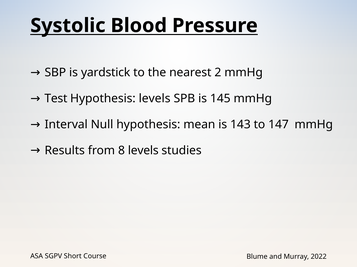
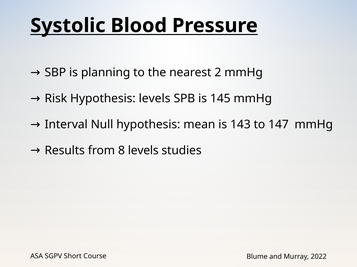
yardstick: yardstick -> planning (106, 73)
Test: Test -> Risk (56, 99)
